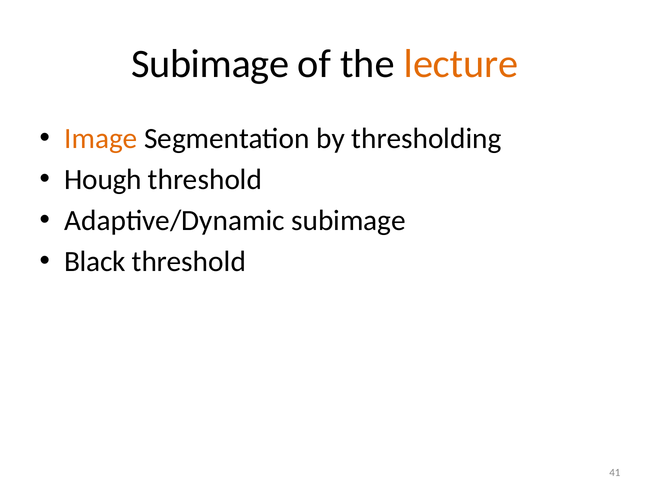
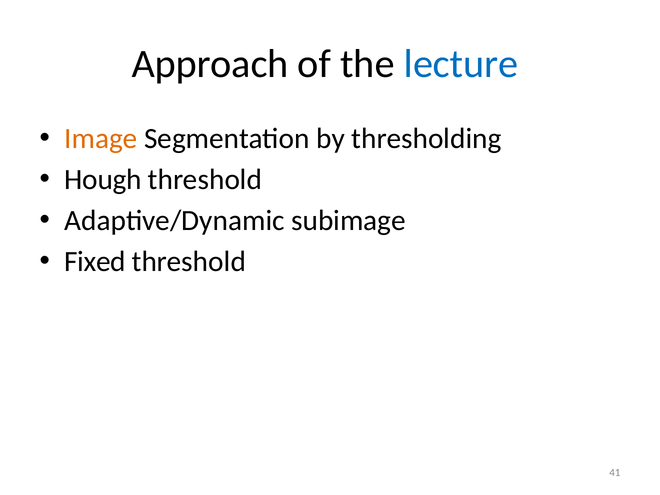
Subimage: Subimage -> Approach (210, 64)
lecture colour: orange -> blue (461, 64)
Black: Black -> Fixed (95, 262)
